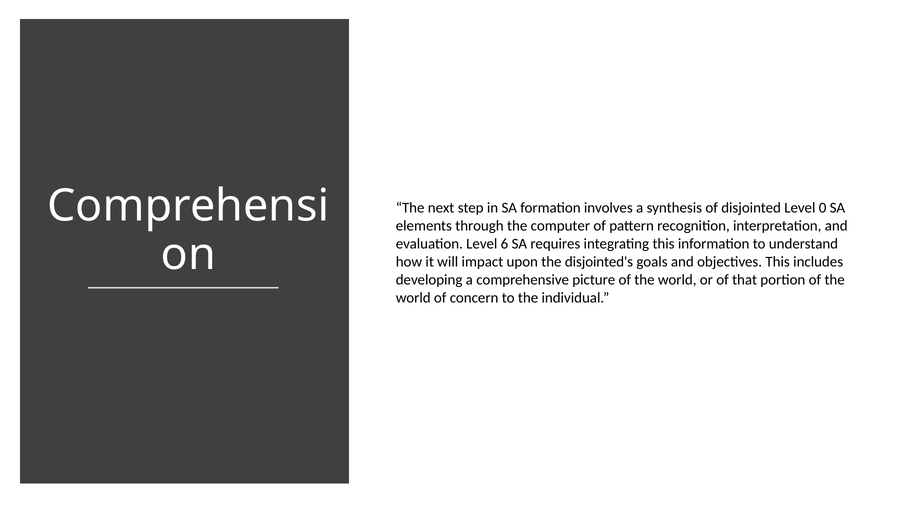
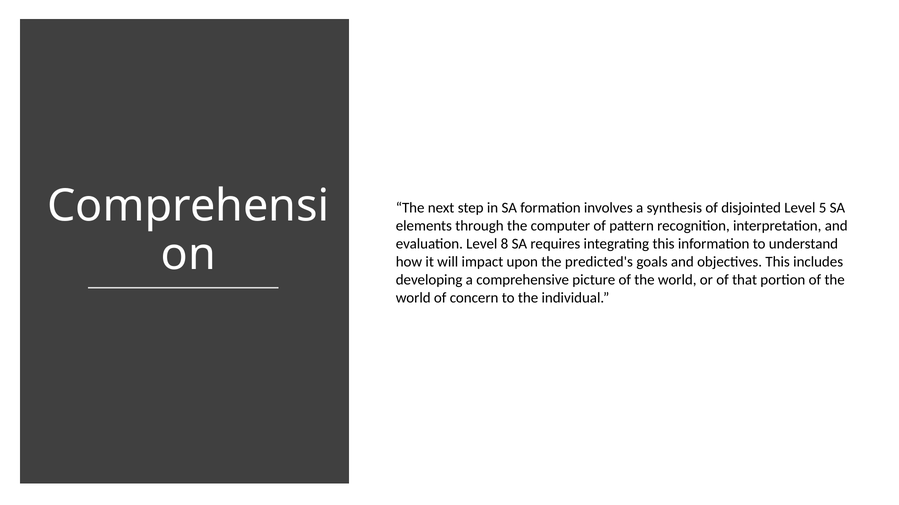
0: 0 -> 5 (823, 208)
6: 6 -> 8 (504, 244)
disjointed's: disjointed's -> predicted's (599, 262)
